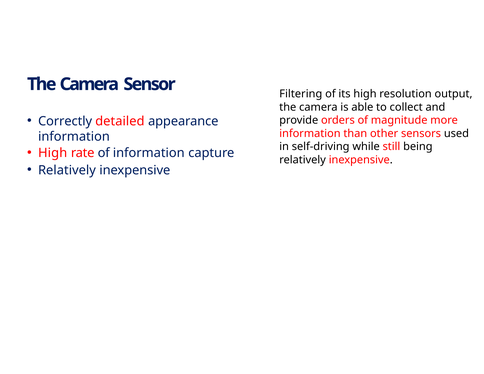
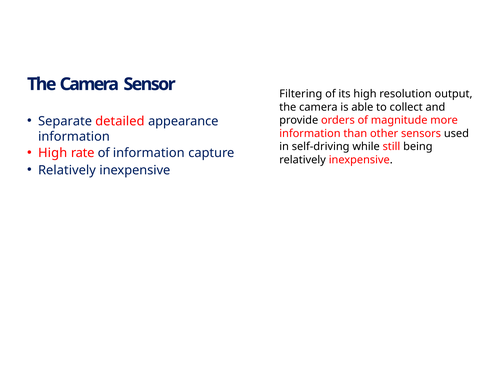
Correctly: Correctly -> Separate (65, 121)
